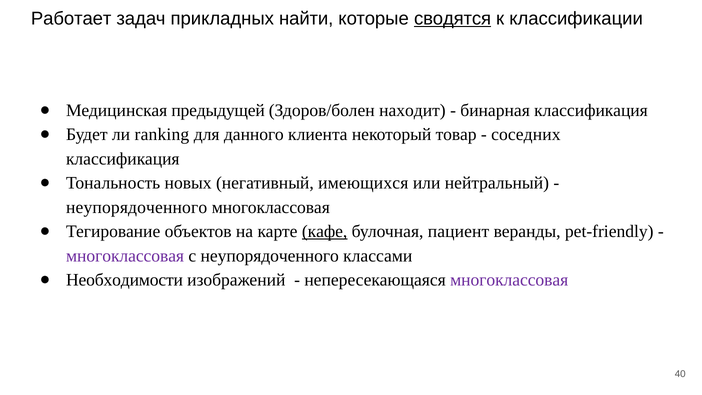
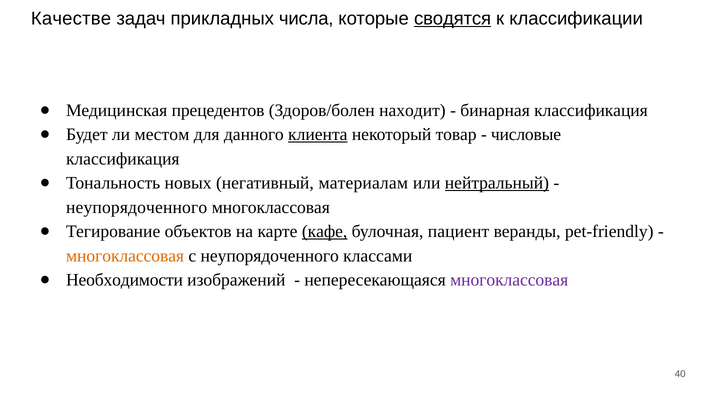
Работает: Работает -> Качестве (71, 18)
найти: найти -> числа (306, 18)
предыдущей: предыдущей -> прецедентов (218, 110)
ranking: ranking -> местом (162, 135)
клиента underline: none -> present (318, 135)
соседних: соседних -> числовые (526, 135)
имеющихся: имеющихся -> материалам (363, 183)
нейтральный underline: none -> present (497, 183)
многоклассовая colour: purple -> orange (125, 256)
